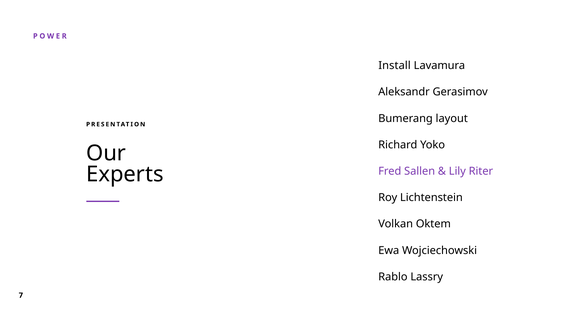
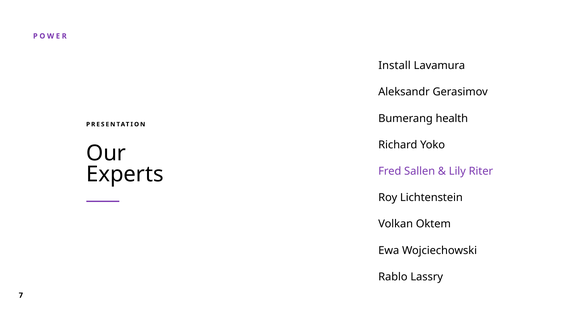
layout: layout -> health (452, 118)
